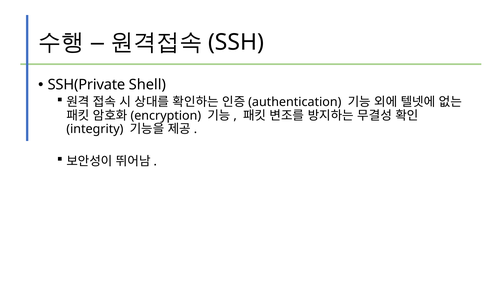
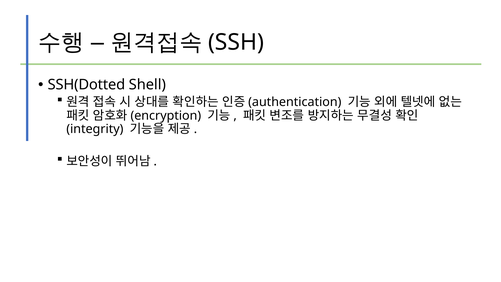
SSH(Private: SSH(Private -> SSH(Dotted (86, 85)
